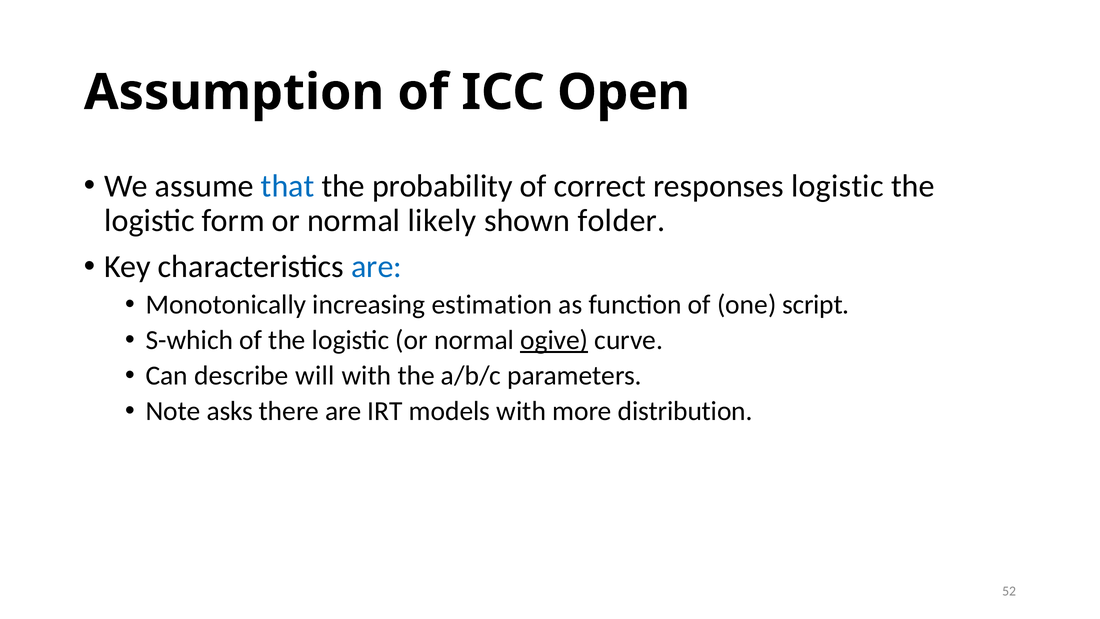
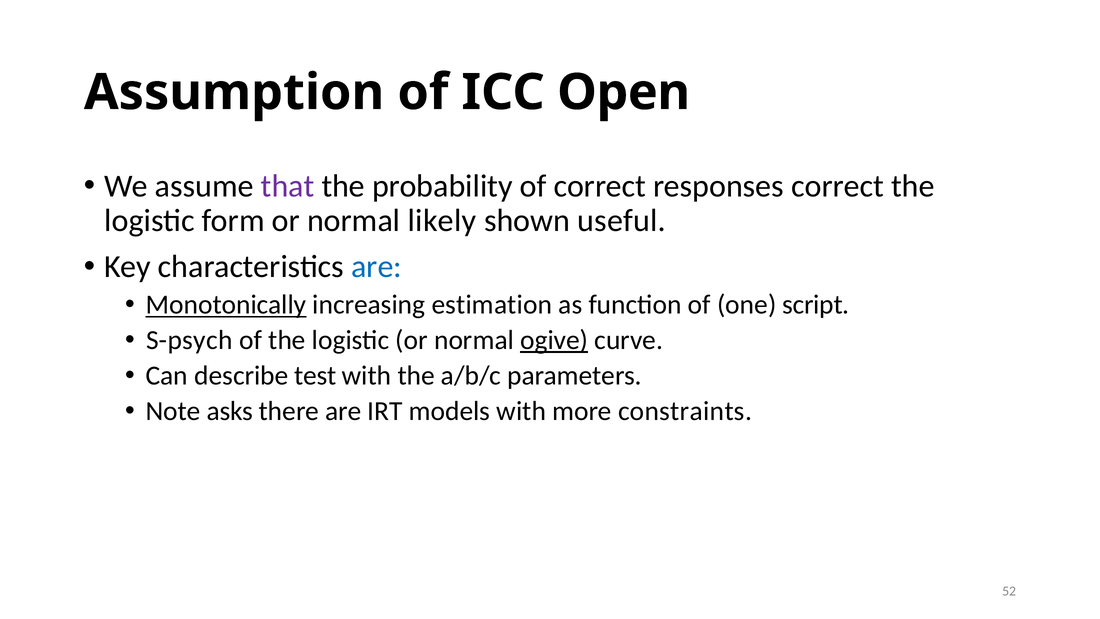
that colour: blue -> purple (288, 186)
responses logistic: logistic -> correct (838, 186)
folder: folder -> useful (622, 221)
Monotonically underline: none -> present (226, 305)
S-which: S-which -> S-psych (189, 340)
will: will -> test (315, 375)
distribution: distribution -> constraints (685, 411)
